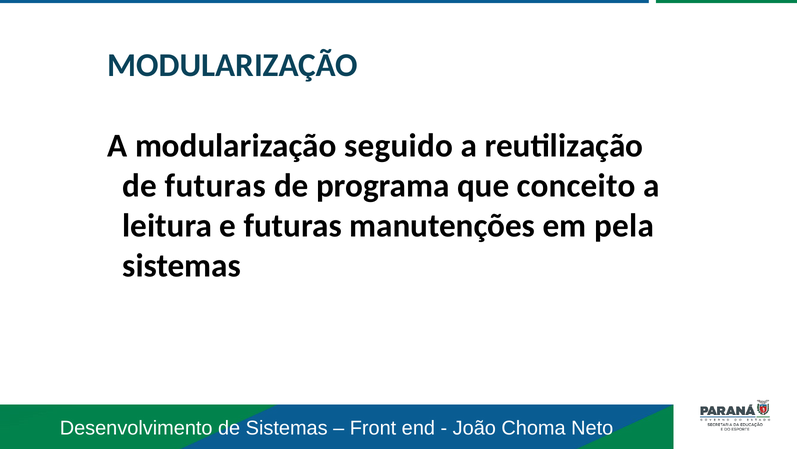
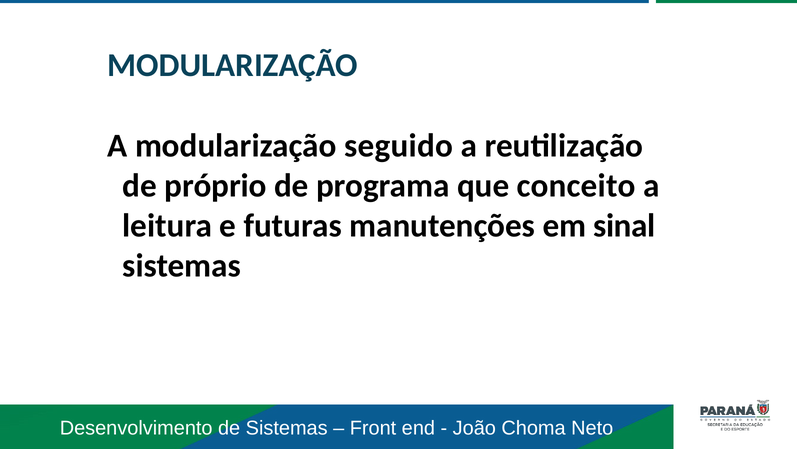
de futuras: futuras -> próprio (215, 186)
pela: pela -> sinal (624, 225)
